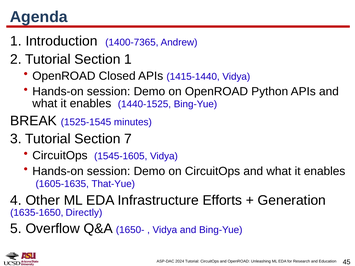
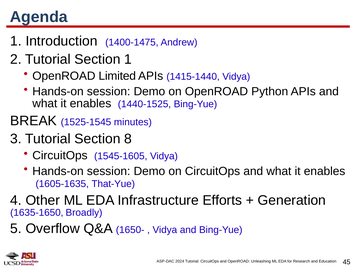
1400-7365: 1400-7365 -> 1400-1475 (132, 42)
Closed: Closed -> Limited (117, 76)
7: 7 -> 8 (128, 139)
Directly: Directly -> Broadly (84, 213)
